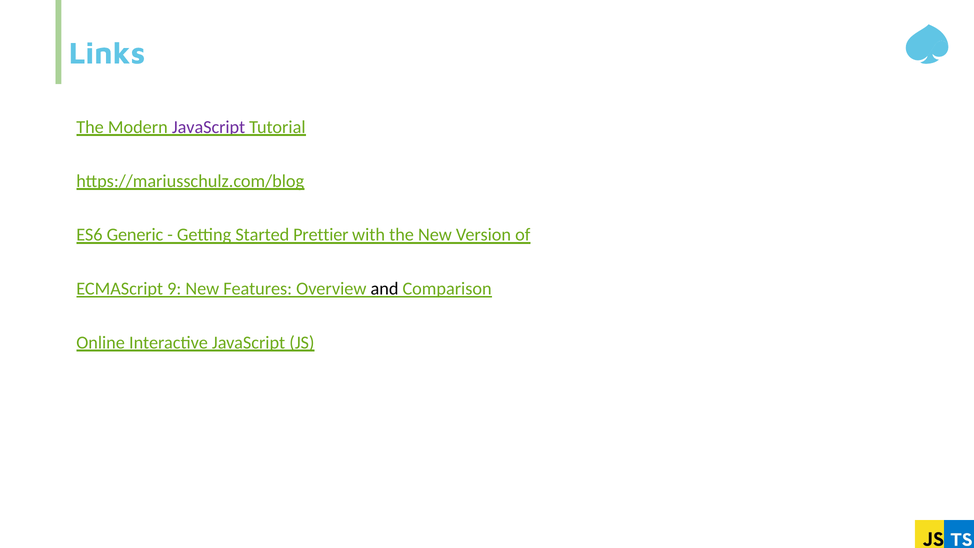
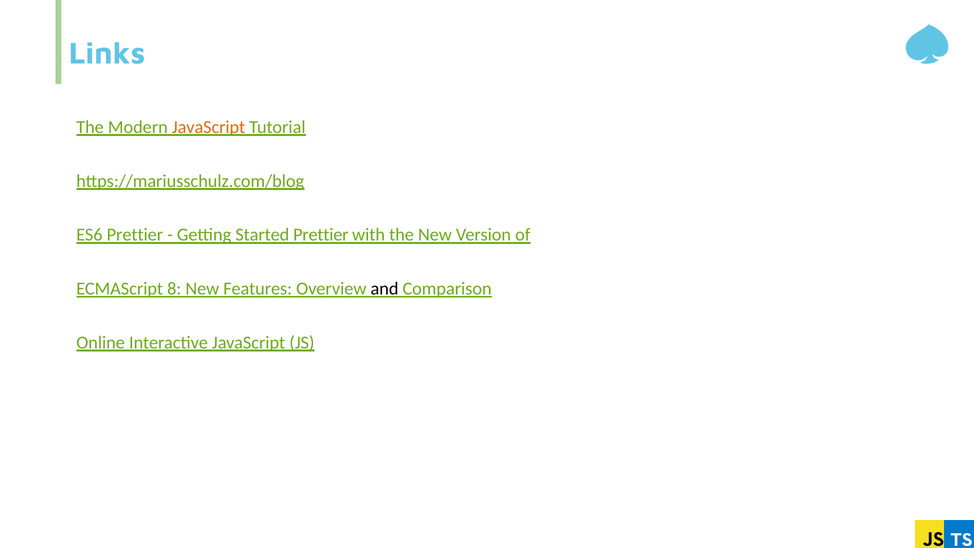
JavaScript colour: purple -> orange (209, 127)
ES6 Generic: Generic -> Prettier (135, 235)
9: 9 -> 8 (174, 289)
